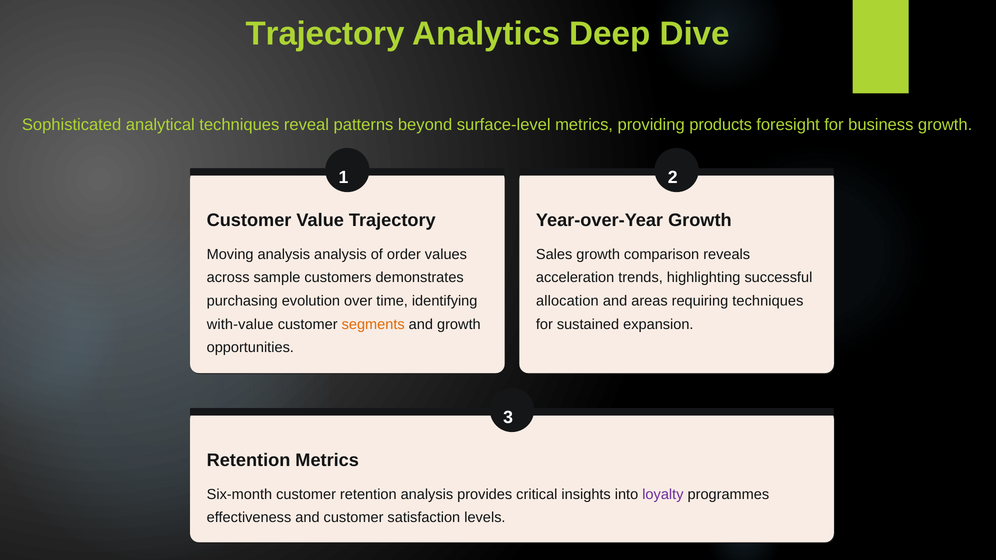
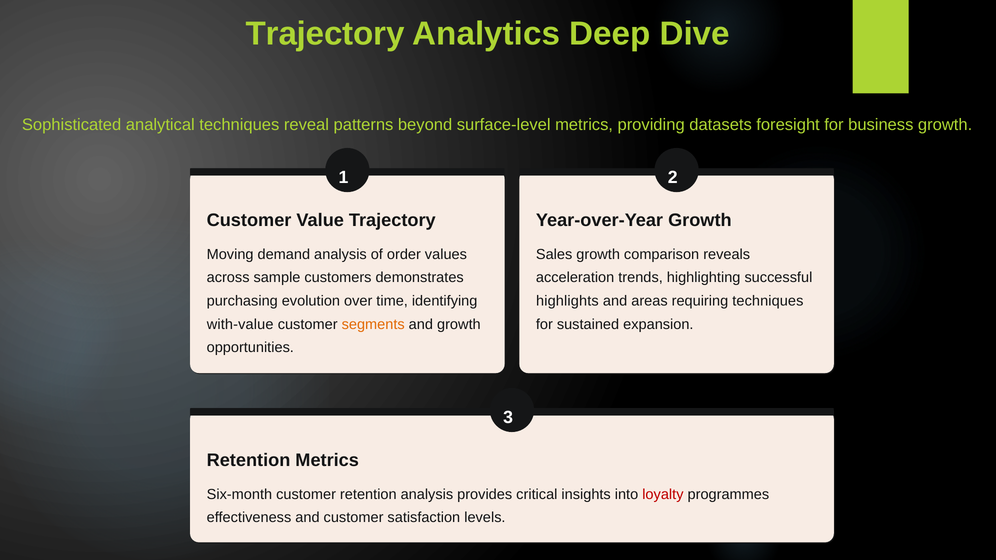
products: products -> datasets (721, 125)
Moving analysis: analysis -> demand (284, 254)
allocation: allocation -> highlights (567, 301)
loyalty colour: purple -> red (663, 495)
